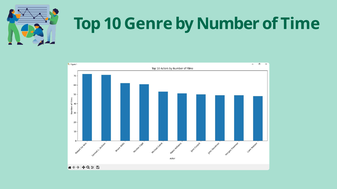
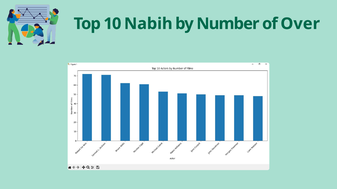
Genre: Genre -> Nabih (148, 24)
Time: Time -> Over (300, 24)
